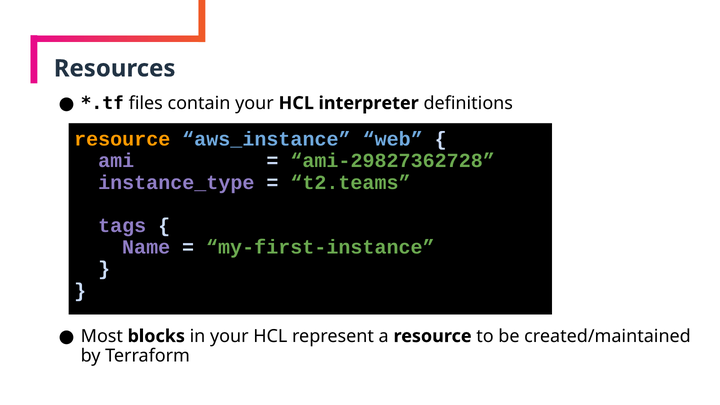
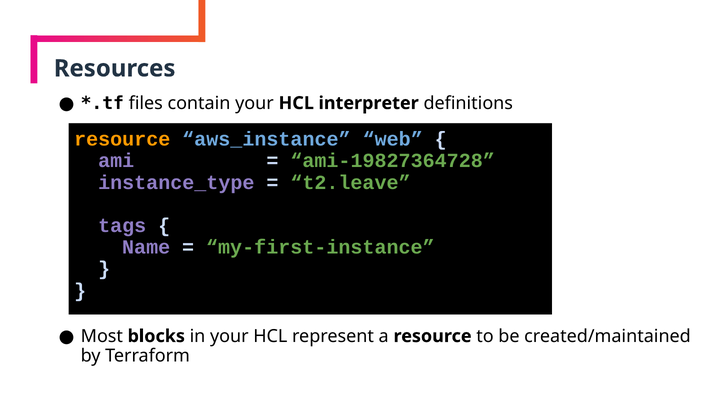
ami-29827362728: ami-29827362728 -> ami-19827364728 (393, 161)
t2.teams: t2.teams -> t2.leave (350, 182)
